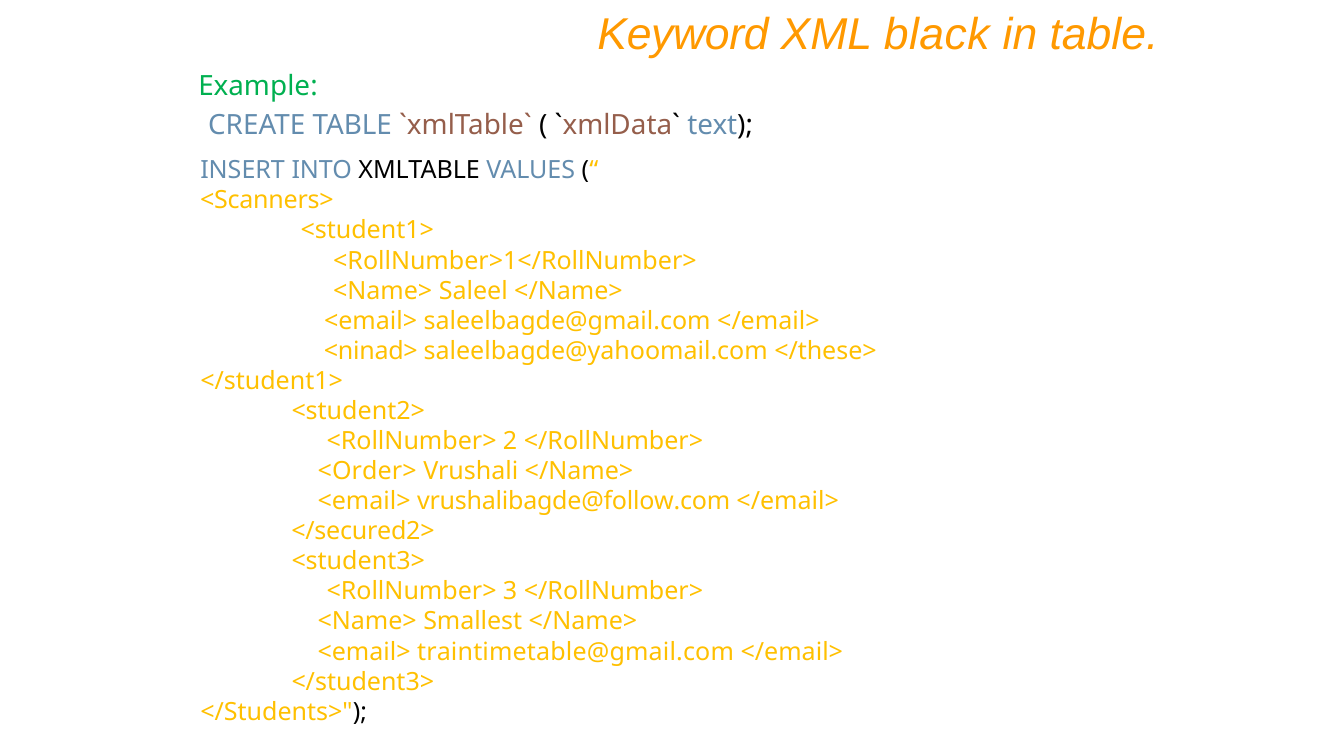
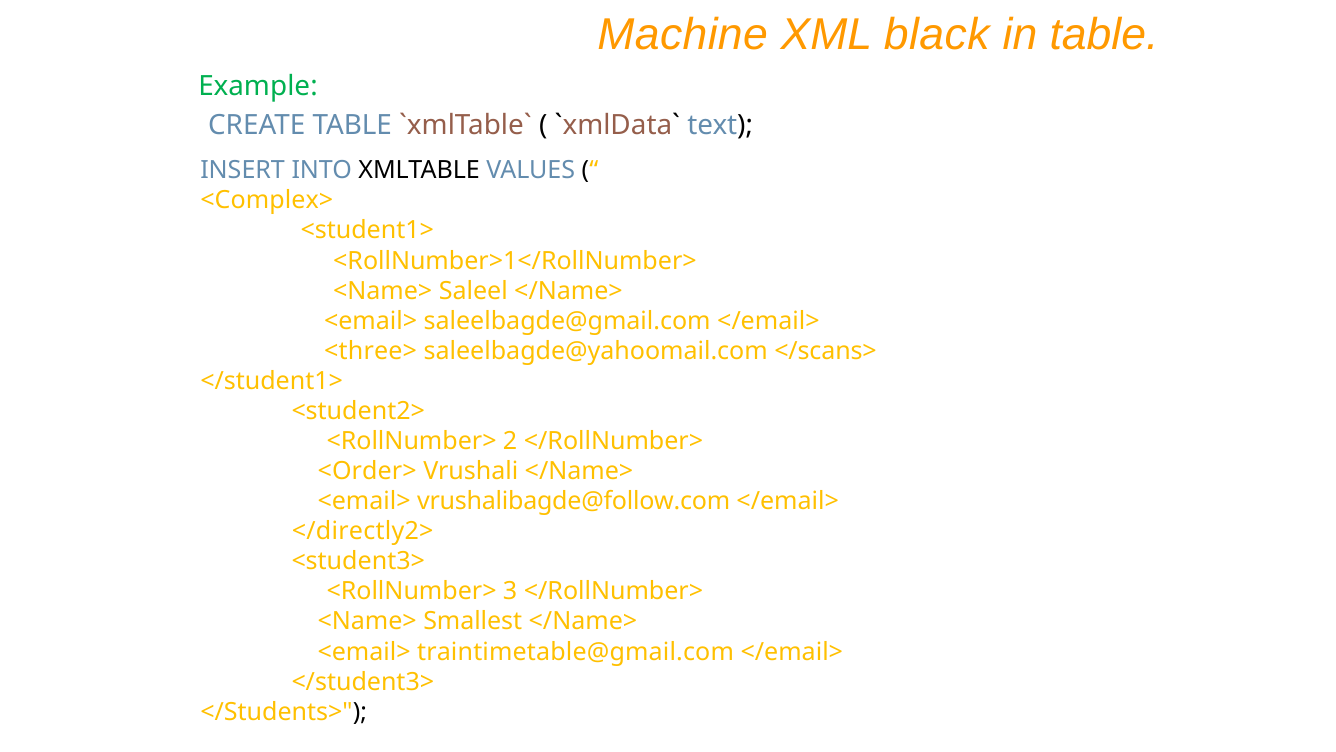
Keyword: Keyword -> Machine (683, 35)
<Scanners>: <Scanners> -> <Complex> (267, 200)
<ninad>: <ninad> -> <three> (371, 351)
</these>: </these> -> </scans> (826, 351)
</secured2>: </secured2> -> </directly2> (363, 531)
